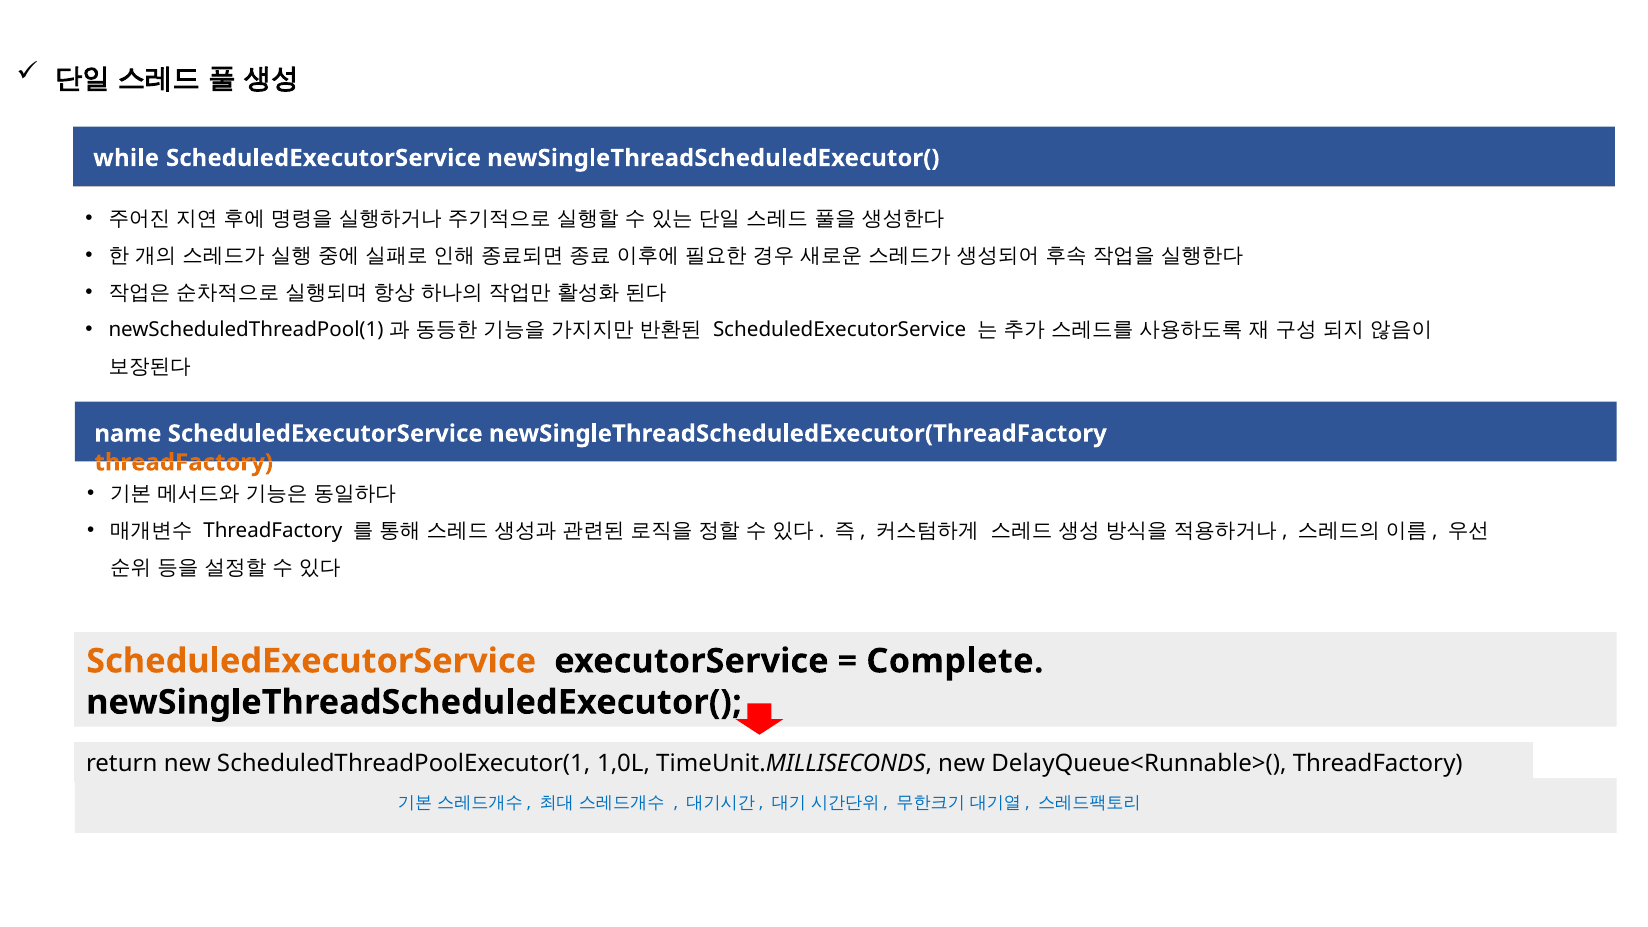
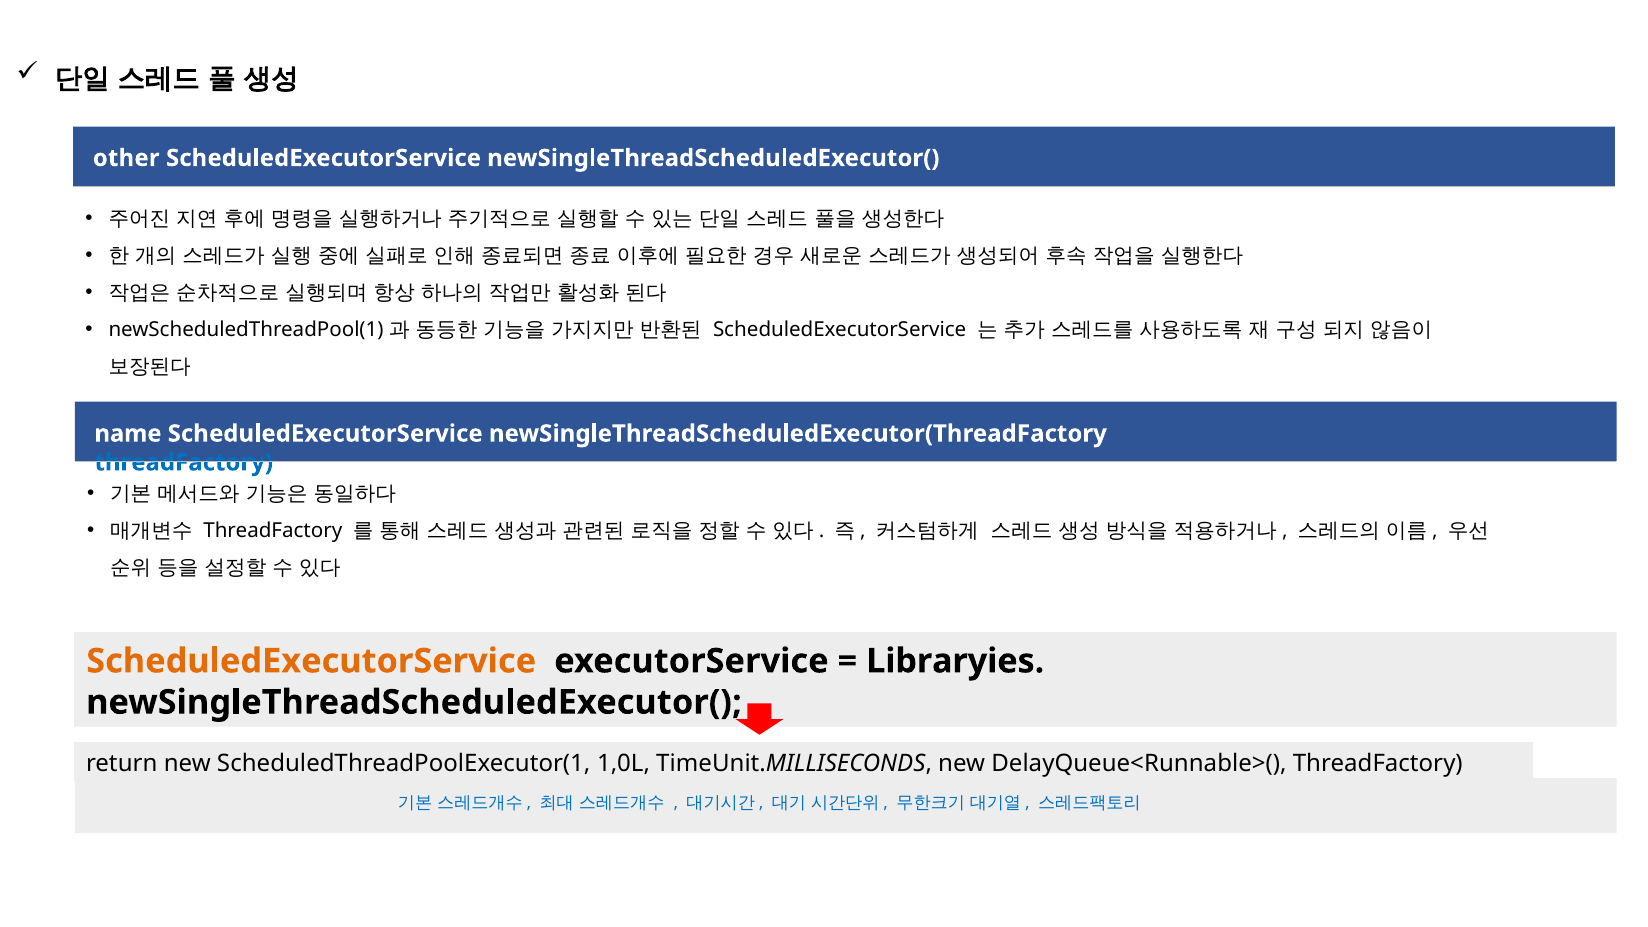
while: while -> other (126, 158)
threadFactory colour: orange -> blue (184, 463)
Complete: Complete -> Libraryies (955, 661)
